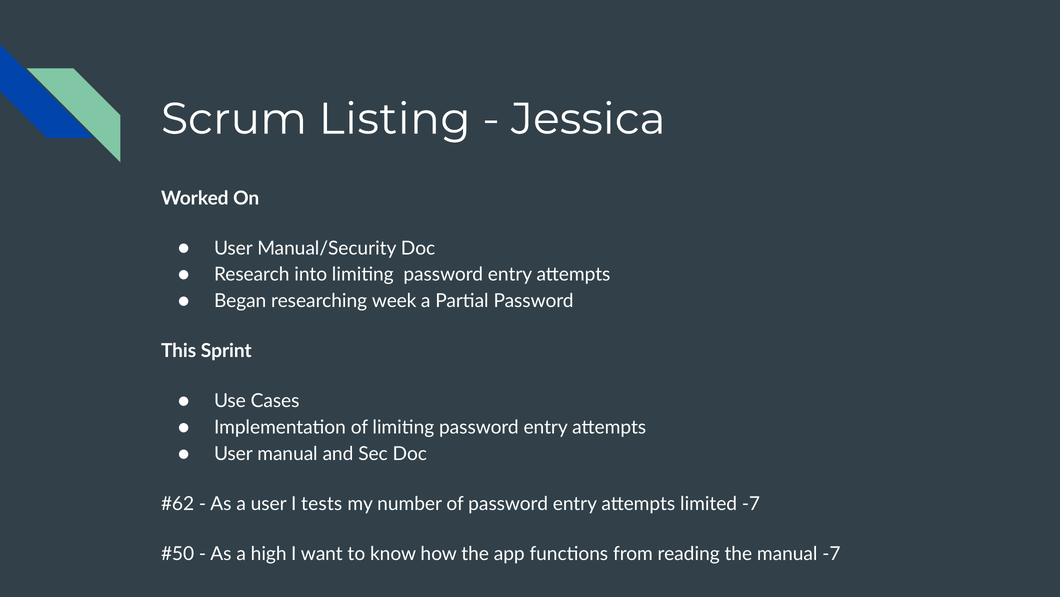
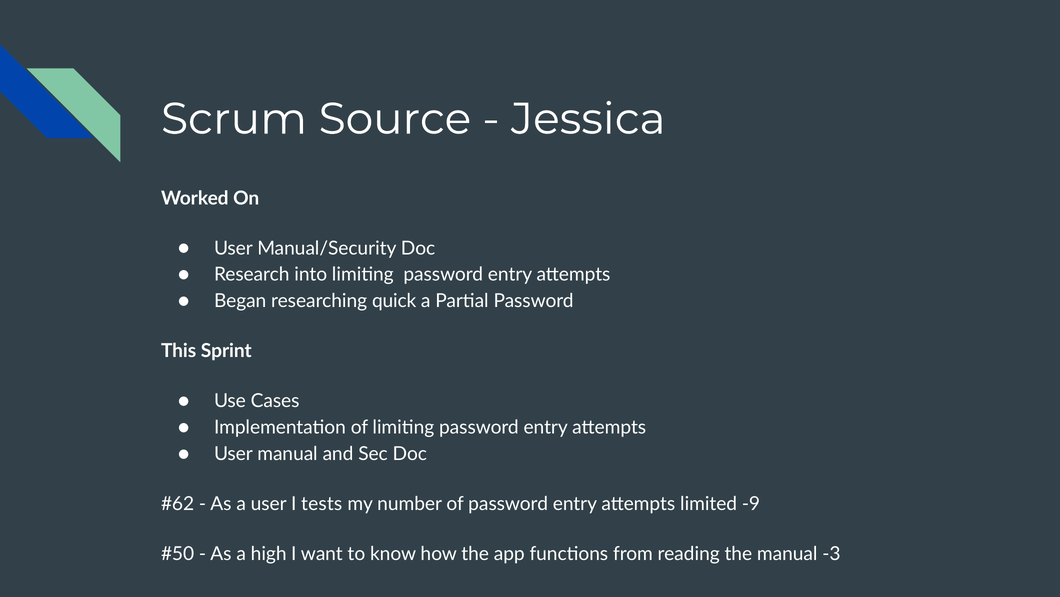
Listing: Listing -> Source (395, 119)
week: week -> quick (394, 301)
limited -7: -7 -> -9 (751, 503)
manual -7: -7 -> -3 (831, 553)
